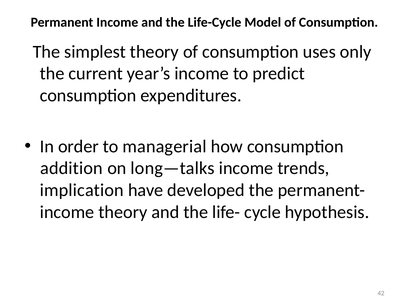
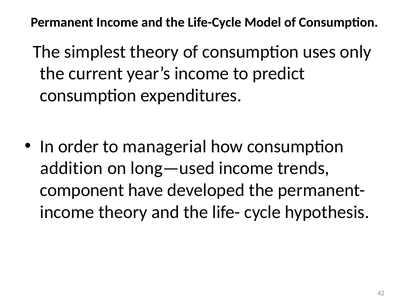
long—talks: long—talks -> long—used (173, 168)
implication: implication -> component (82, 190)
